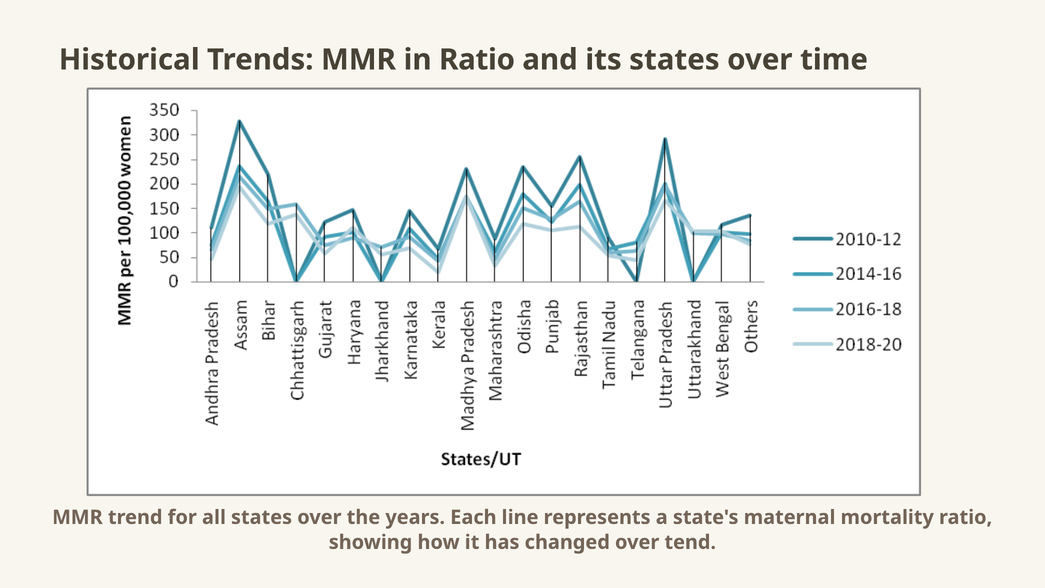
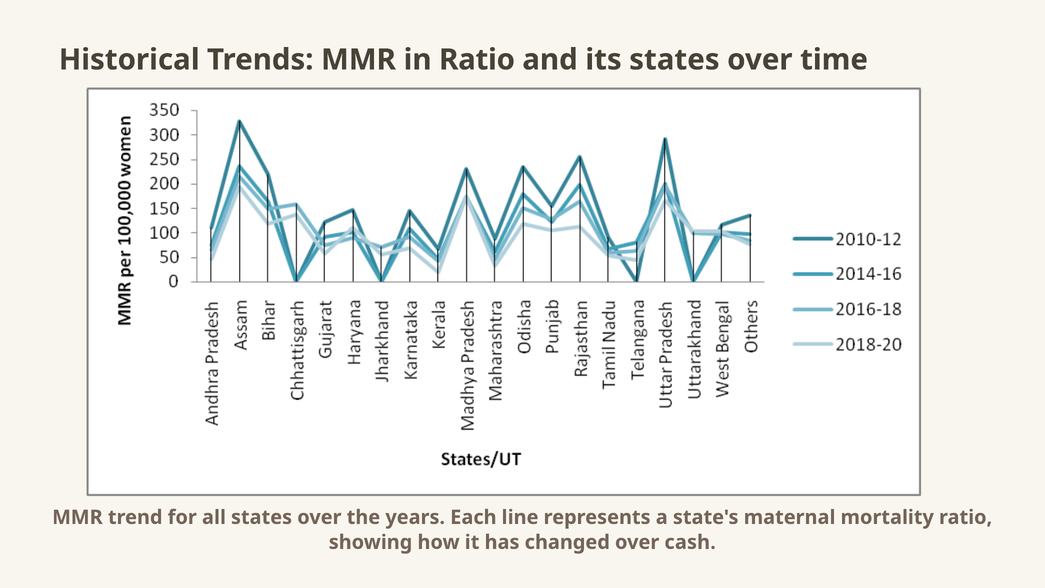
tend: tend -> cash (690, 542)
